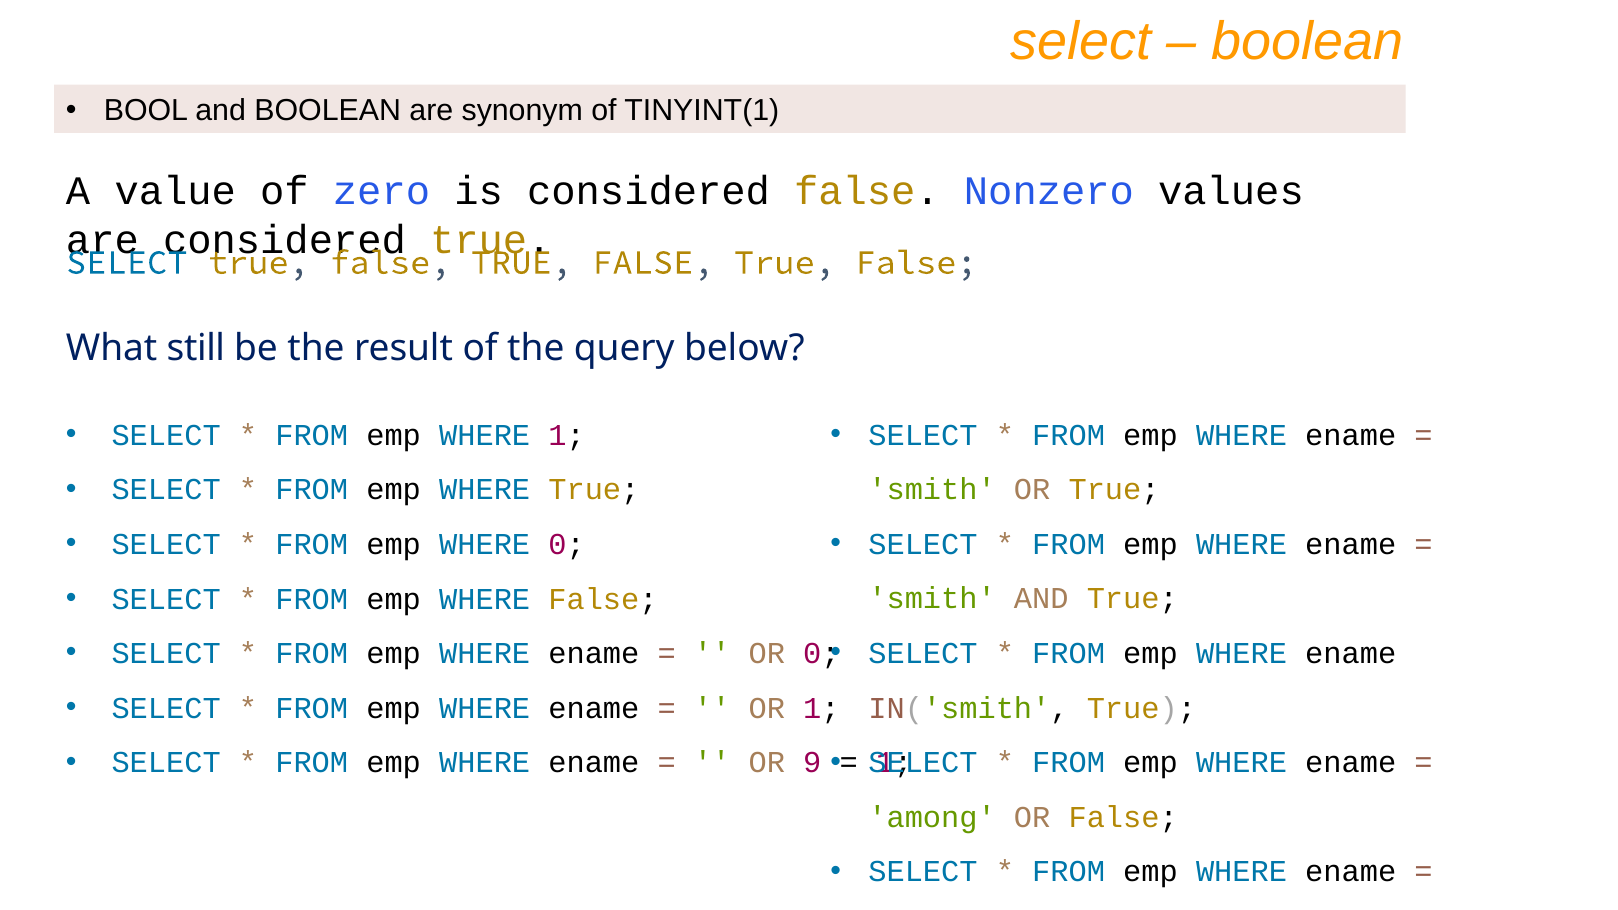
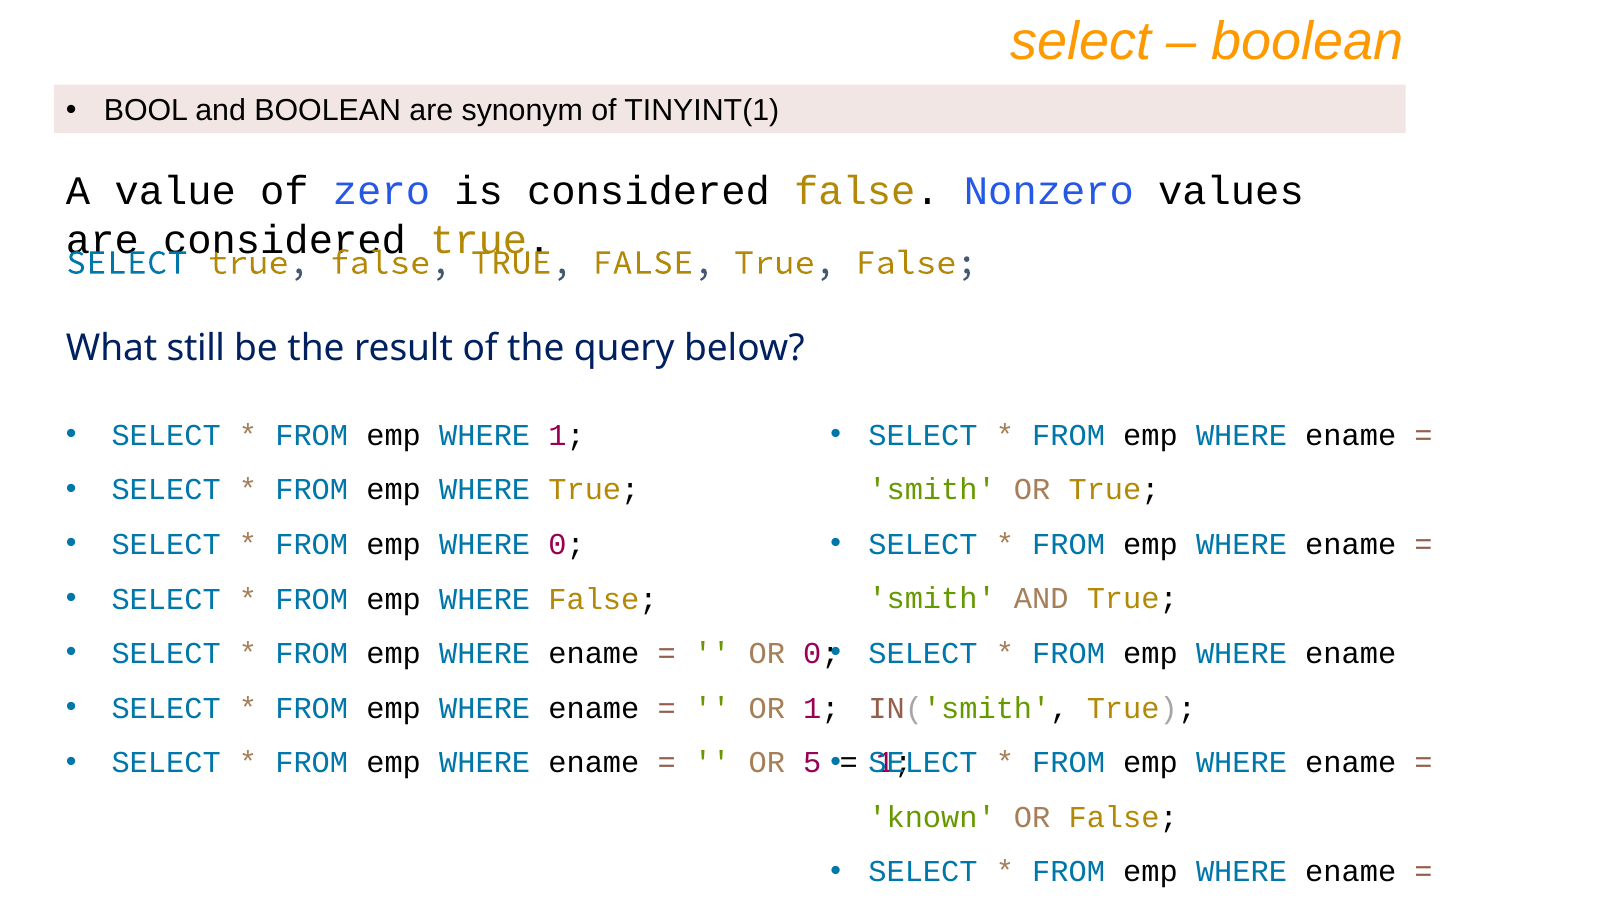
9: 9 -> 5 (812, 763)
among: among -> known (932, 817)
